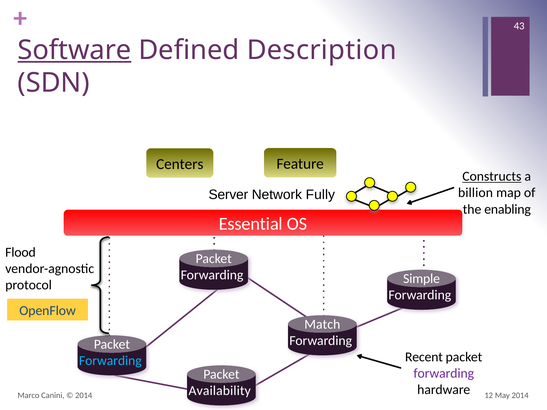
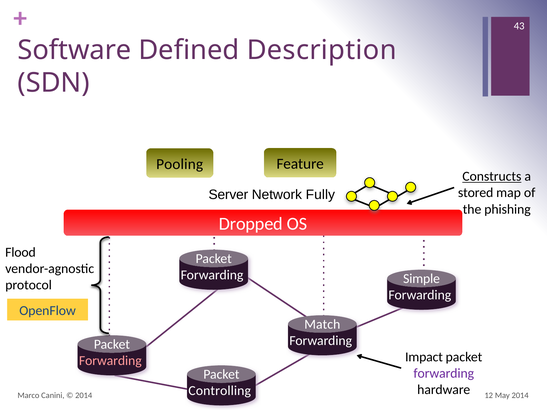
Software underline: present -> none (74, 50)
Centers: Centers -> Pooling (180, 164)
billion: billion -> stored (476, 193)
enabling: enabling -> phishing (508, 209)
Essential: Essential -> Dropped (251, 224)
Recent: Recent -> Impact (424, 357)
Forwarding colour: light blue -> pink (110, 361)
Availability: Availability -> Controlling (220, 391)
